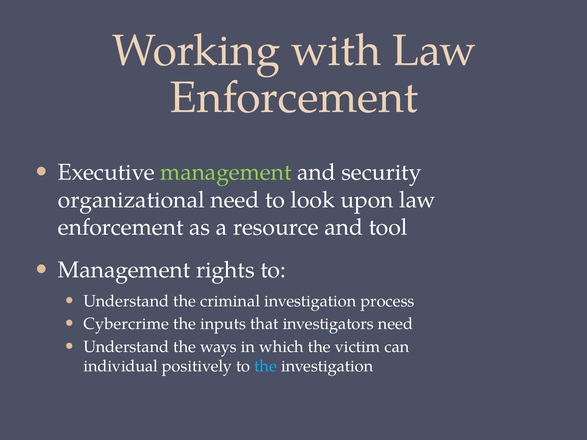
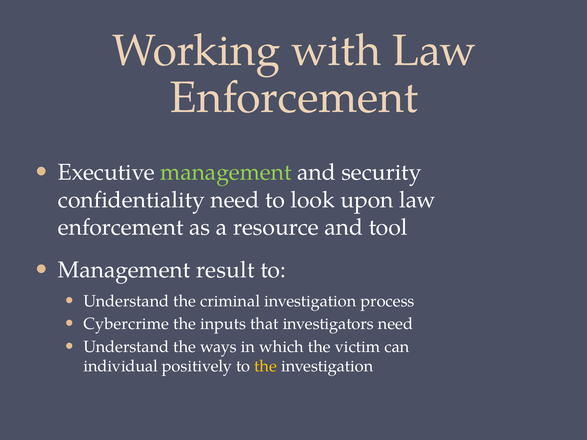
organizational: organizational -> confidentiality (131, 200)
rights: rights -> result (225, 270)
the colour: light blue -> yellow (266, 366)
